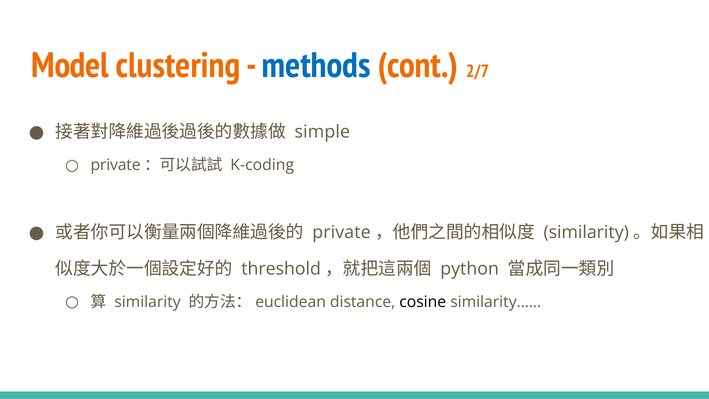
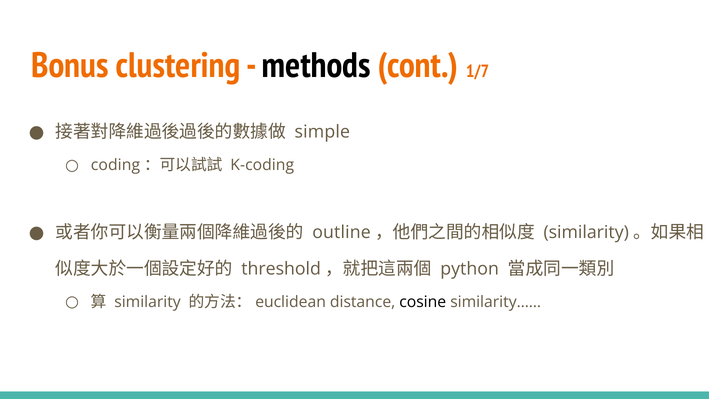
Model: Model -> Bonus (70, 65)
methods colour: blue -> black (316, 65)
2/7: 2/7 -> 1/7 (478, 71)
private: private -> coding (115, 165)
private: private -> outline (342, 232)
